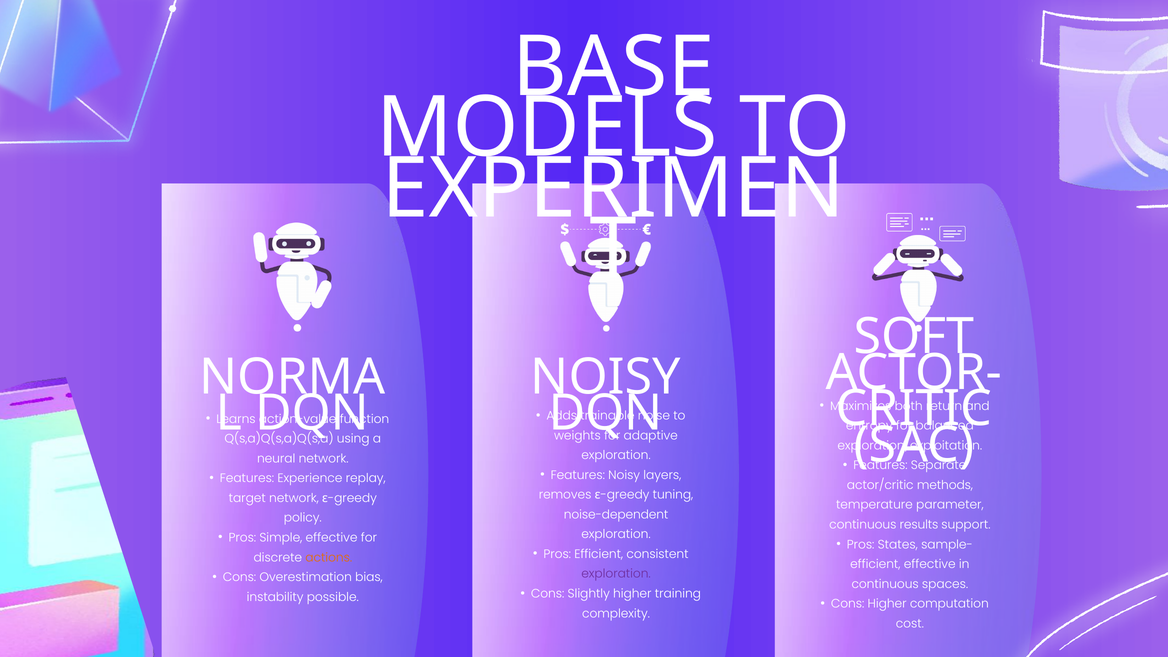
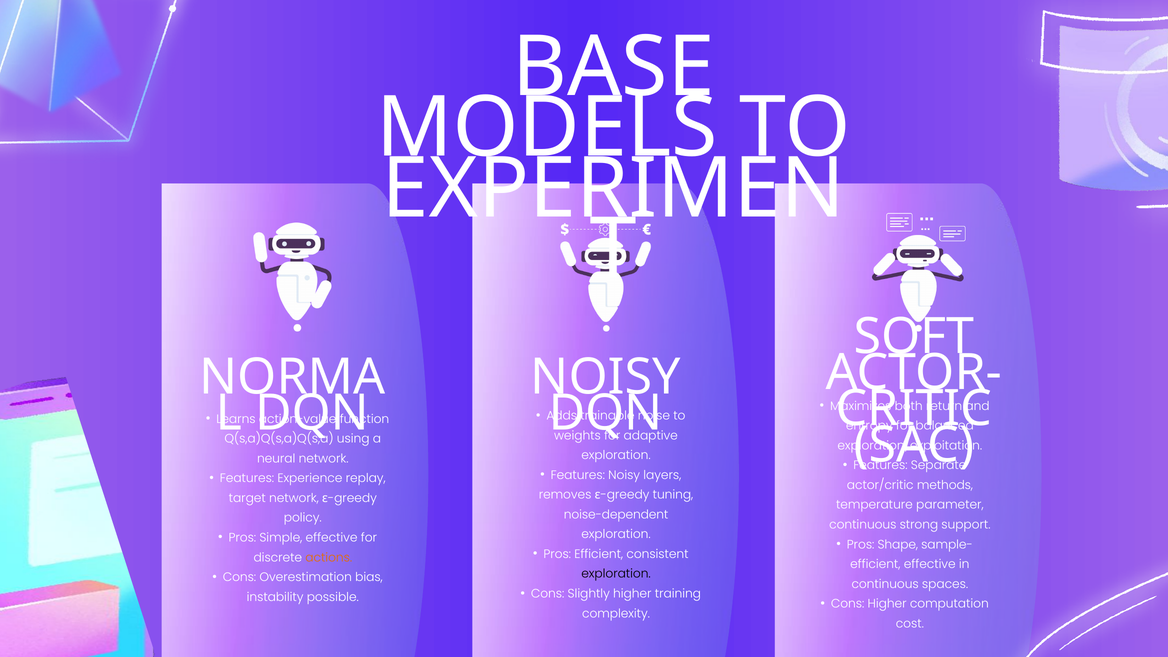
results: results -> strong (919, 525)
States: States -> Shape (898, 544)
exploration colour: purple -> black (616, 574)
